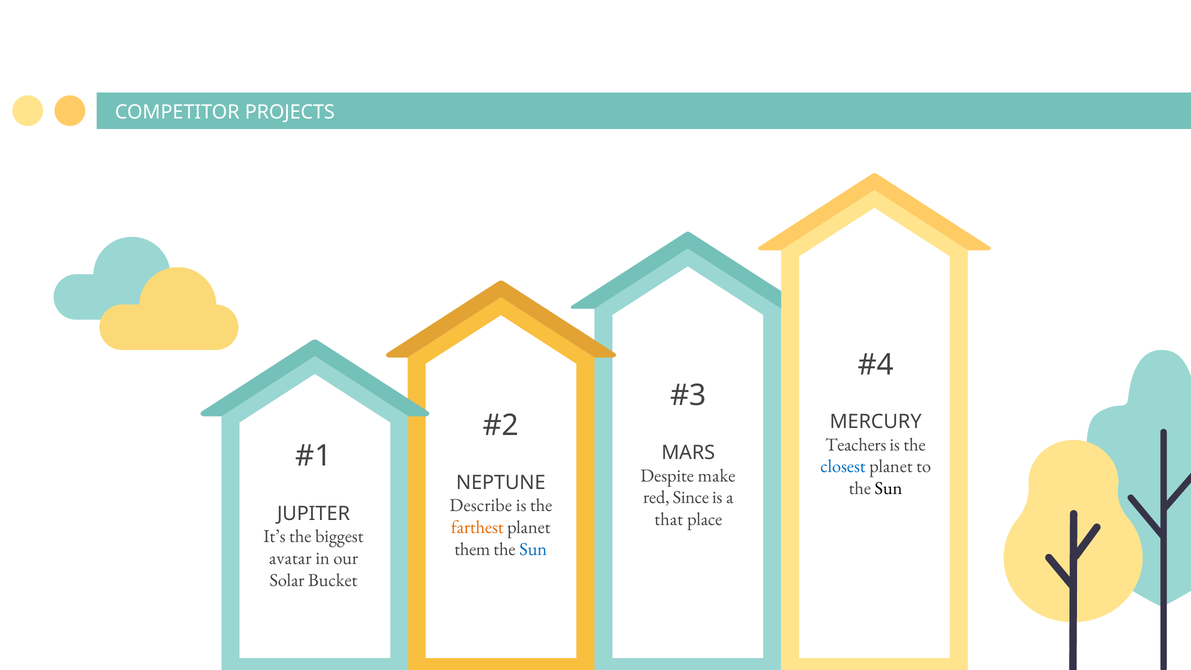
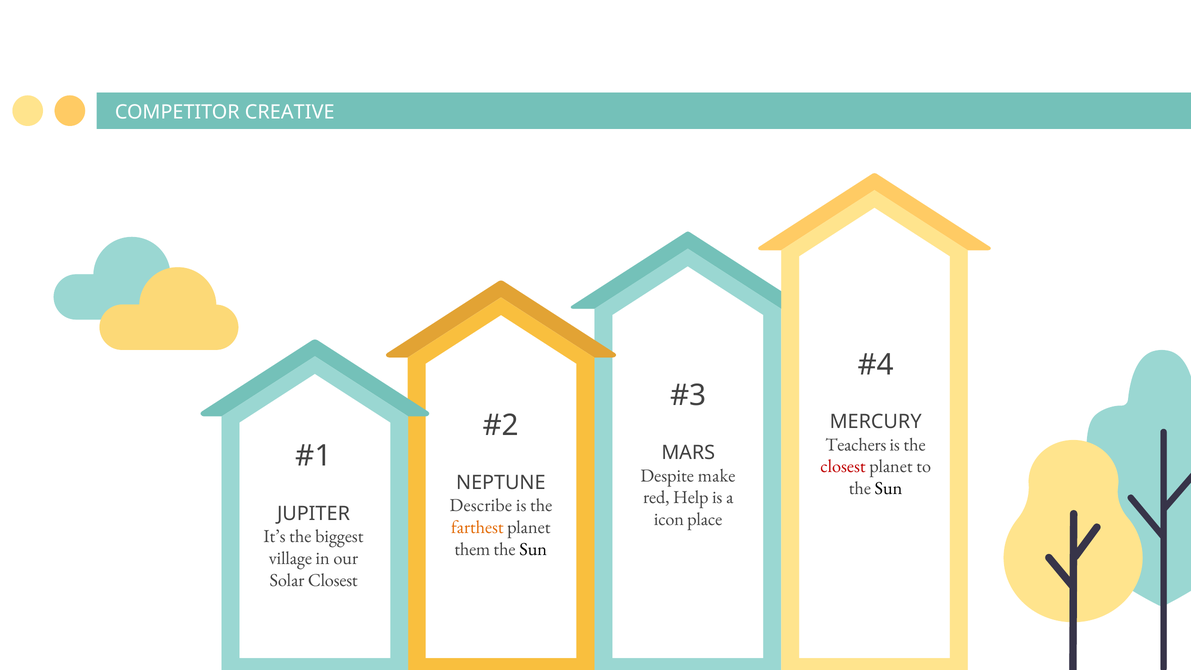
PROJECTS: PROJECTS -> CREATIVE (290, 112)
closest colour: blue -> red (843, 466)
Since: Since -> Help (691, 497)
that: that -> icon (669, 519)
Sun colour: blue -> black (533, 549)
avatar: avatar -> village (290, 558)
Solar Bucket: Bucket -> Closest (333, 580)
